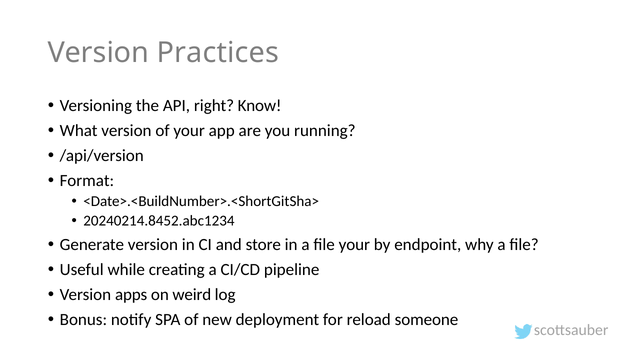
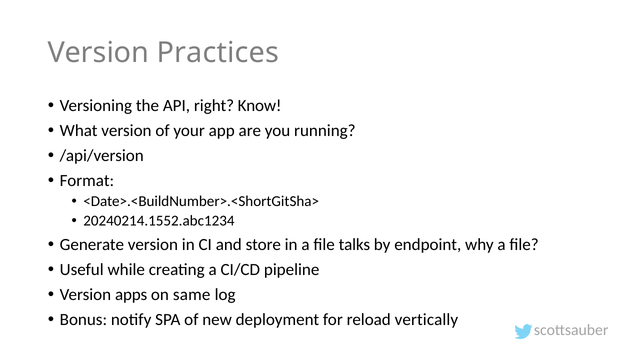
20240214.8452.abc1234: 20240214.8452.abc1234 -> 20240214.1552.abc1234 (159, 221)
file your: your -> talks (354, 244)
weird: weird -> same (192, 294)
someone: someone -> vertically (426, 319)
